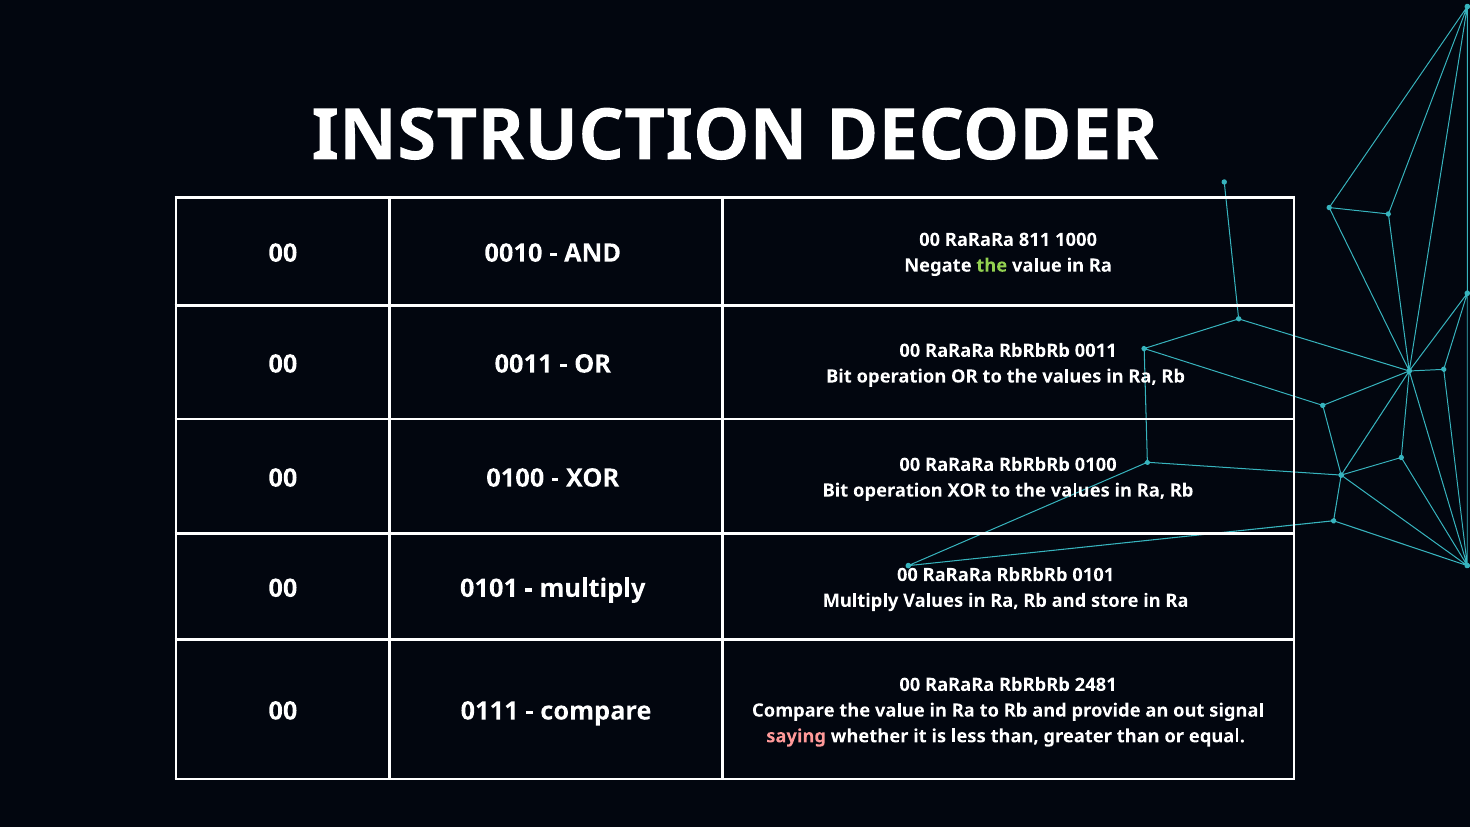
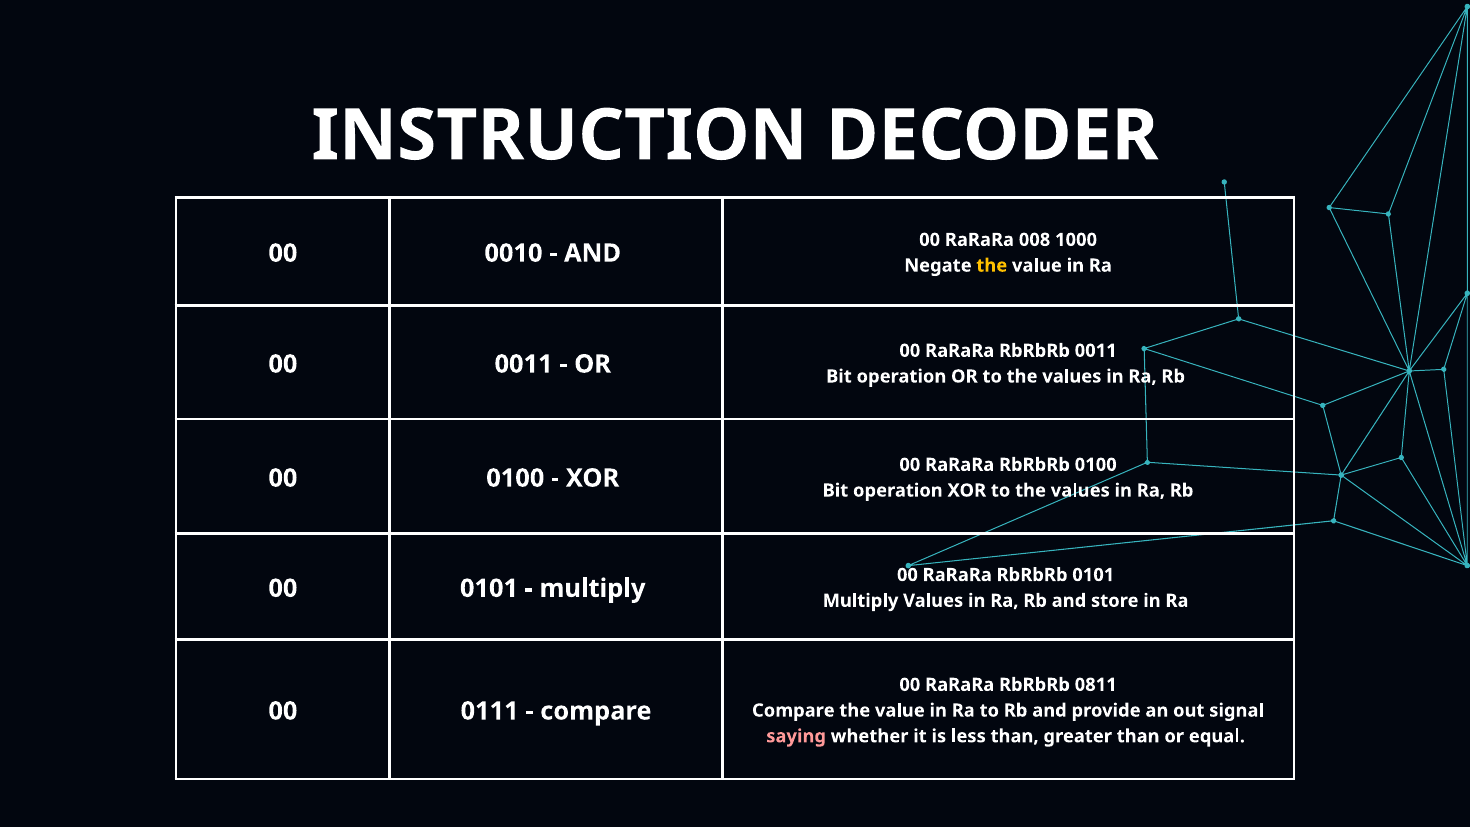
811: 811 -> 008 (1035, 240)
the colour: light green -> yellow (992, 266)
2481: 2481 -> 0811 (1096, 685)
